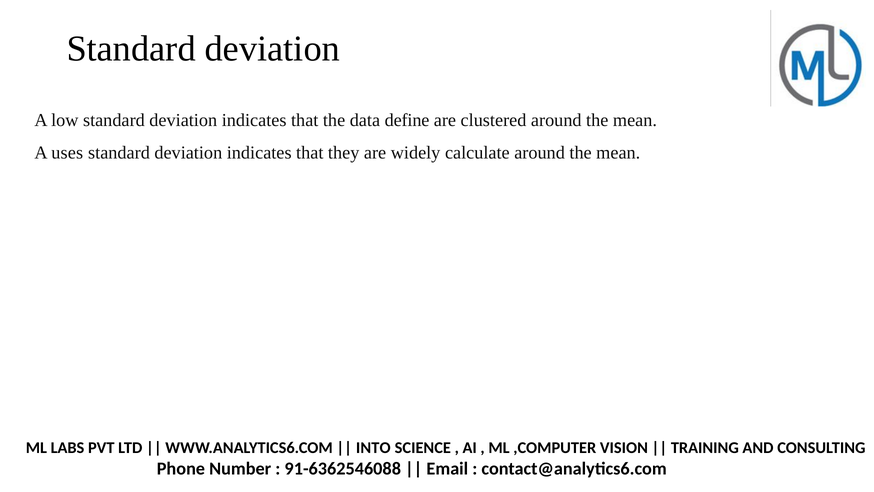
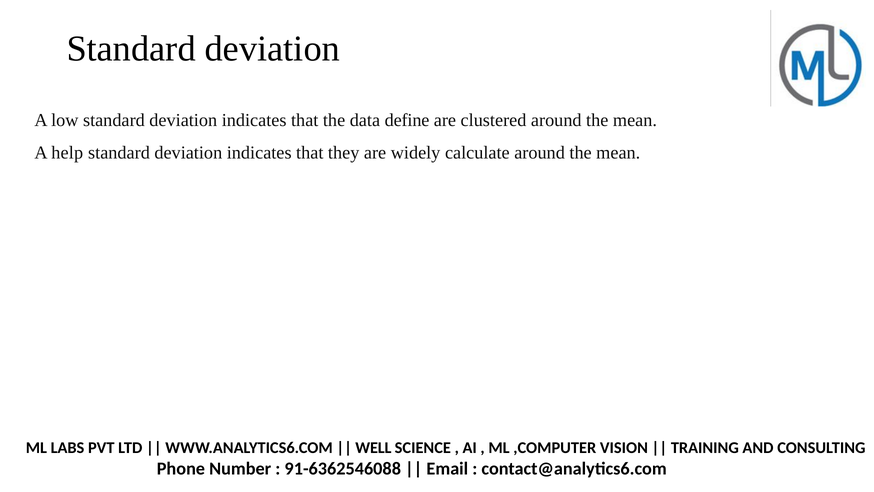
uses: uses -> help (67, 153)
INTO: INTO -> WELL (373, 447)
